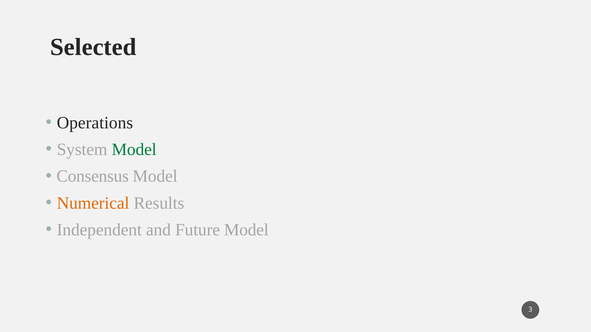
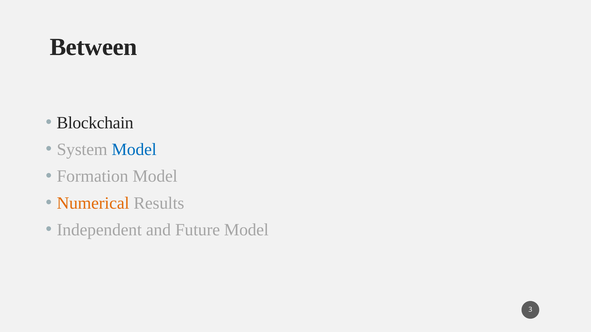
Selected: Selected -> Between (94, 47)
Operations: Operations -> Blockchain (95, 123)
Model colour: green -> blue (134, 150)
Consensus: Consensus -> Formation (93, 176)
